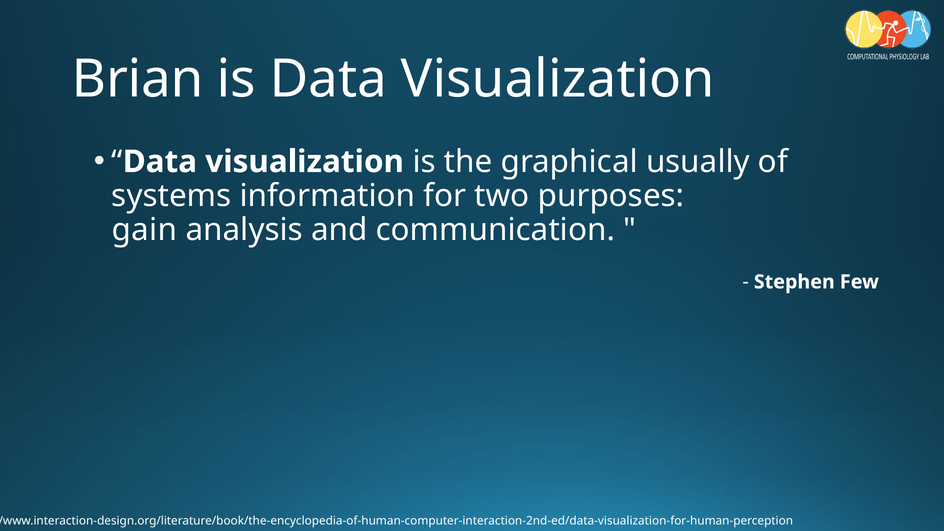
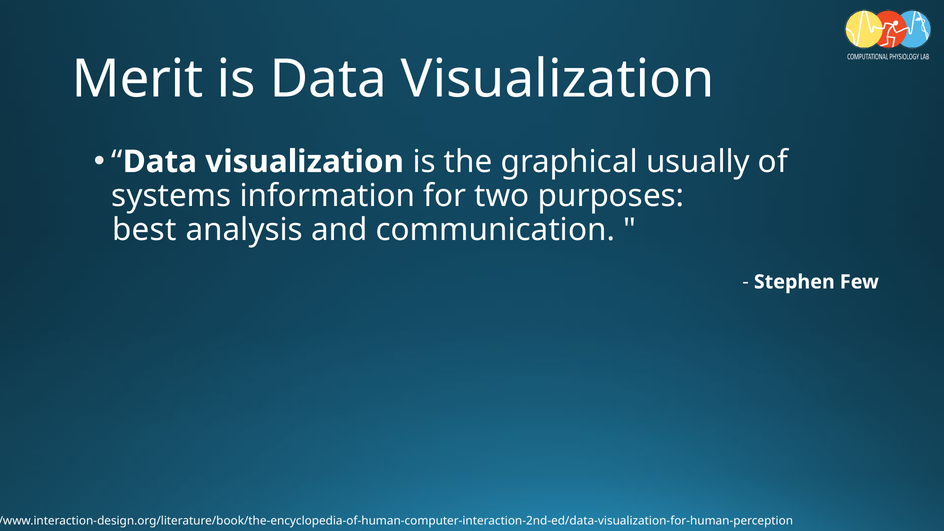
Brian: Brian -> Merit (138, 79)
gain: gain -> best (144, 230)
